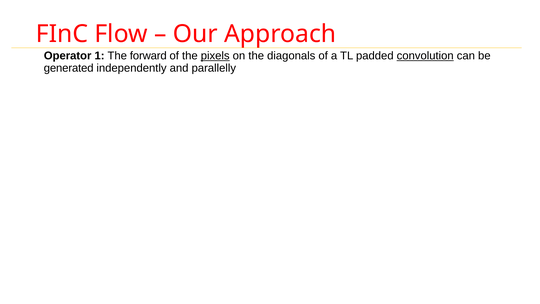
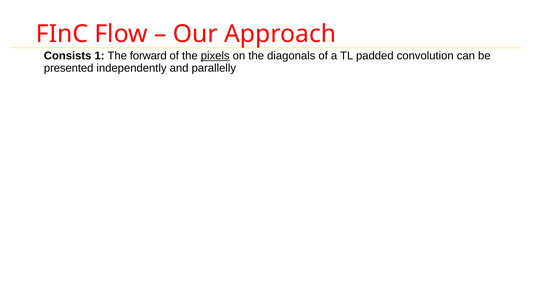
Operator: Operator -> Consists (68, 56)
convolution underline: present -> none (425, 56)
generated: generated -> presented (69, 68)
